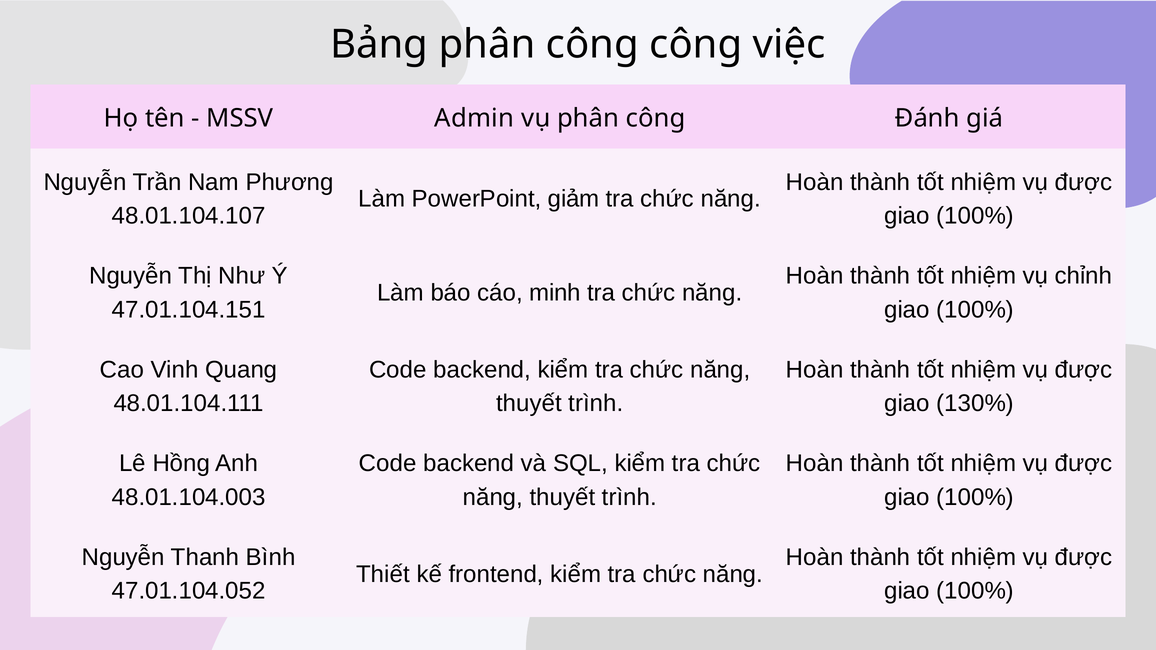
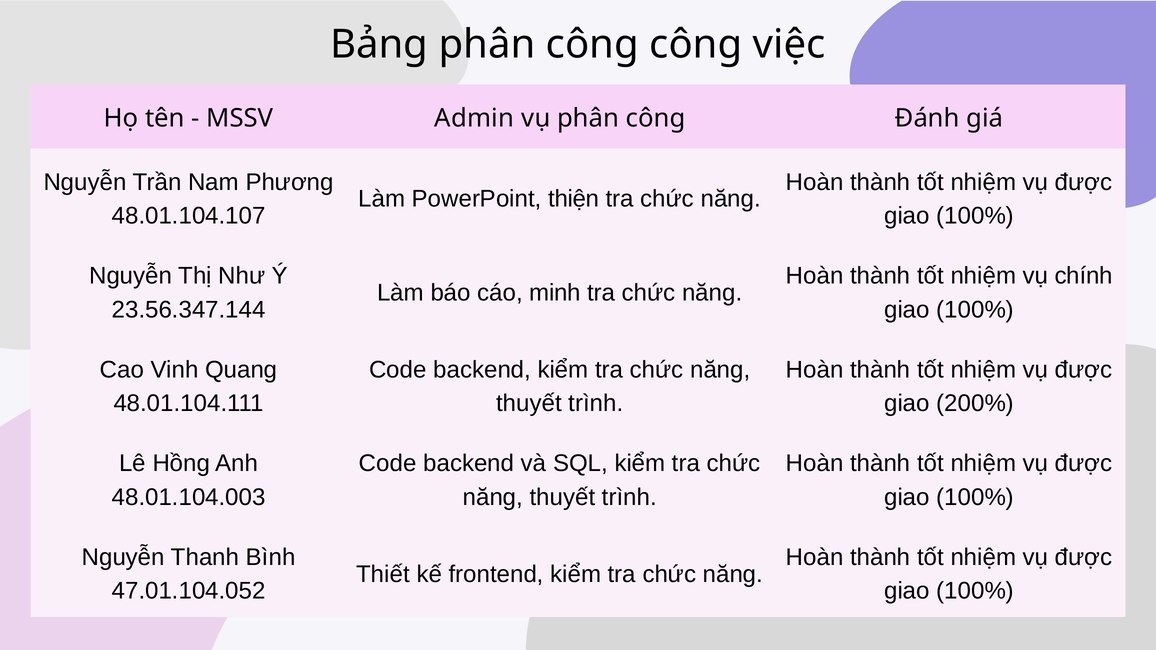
giảm: giảm -> thiện (574, 199)
chỉnh: chỉnh -> chính (1084, 276)
47.01.104.151: 47.01.104.151 -> 23.56.347.144 (189, 310)
130%: 130% -> 200% (975, 404)
